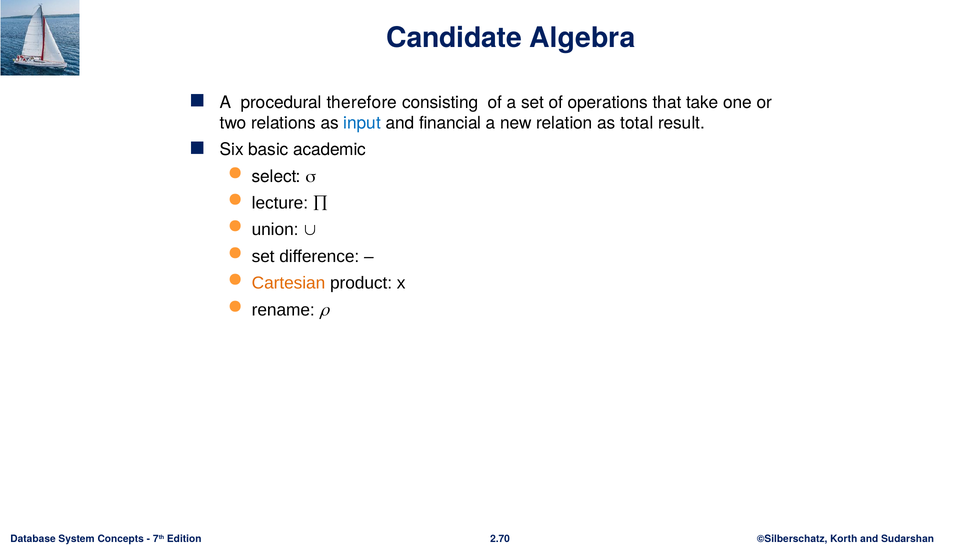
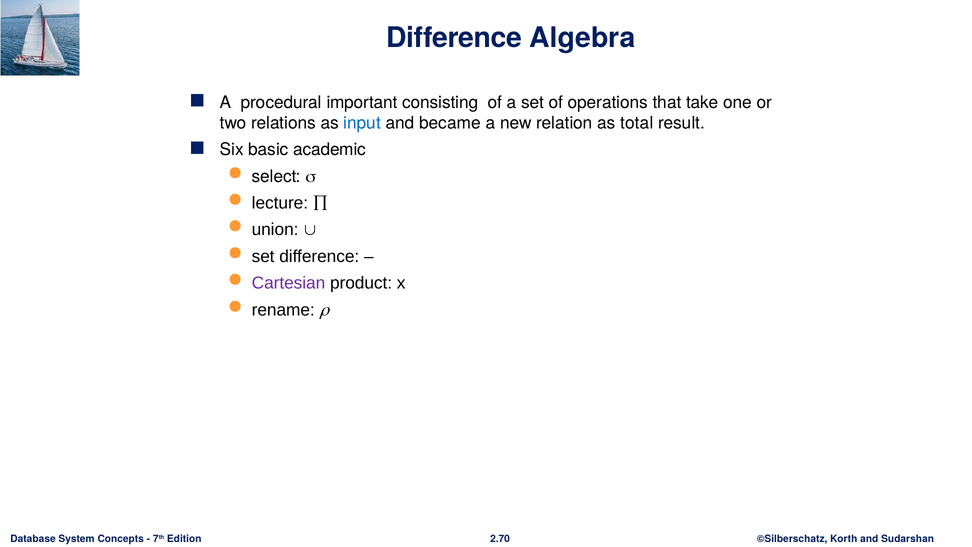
Candidate: Candidate -> Difference (454, 38)
therefore: therefore -> important (362, 102)
financial: financial -> became (450, 123)
Cartesian colour: orange -> purple (289, 283)
